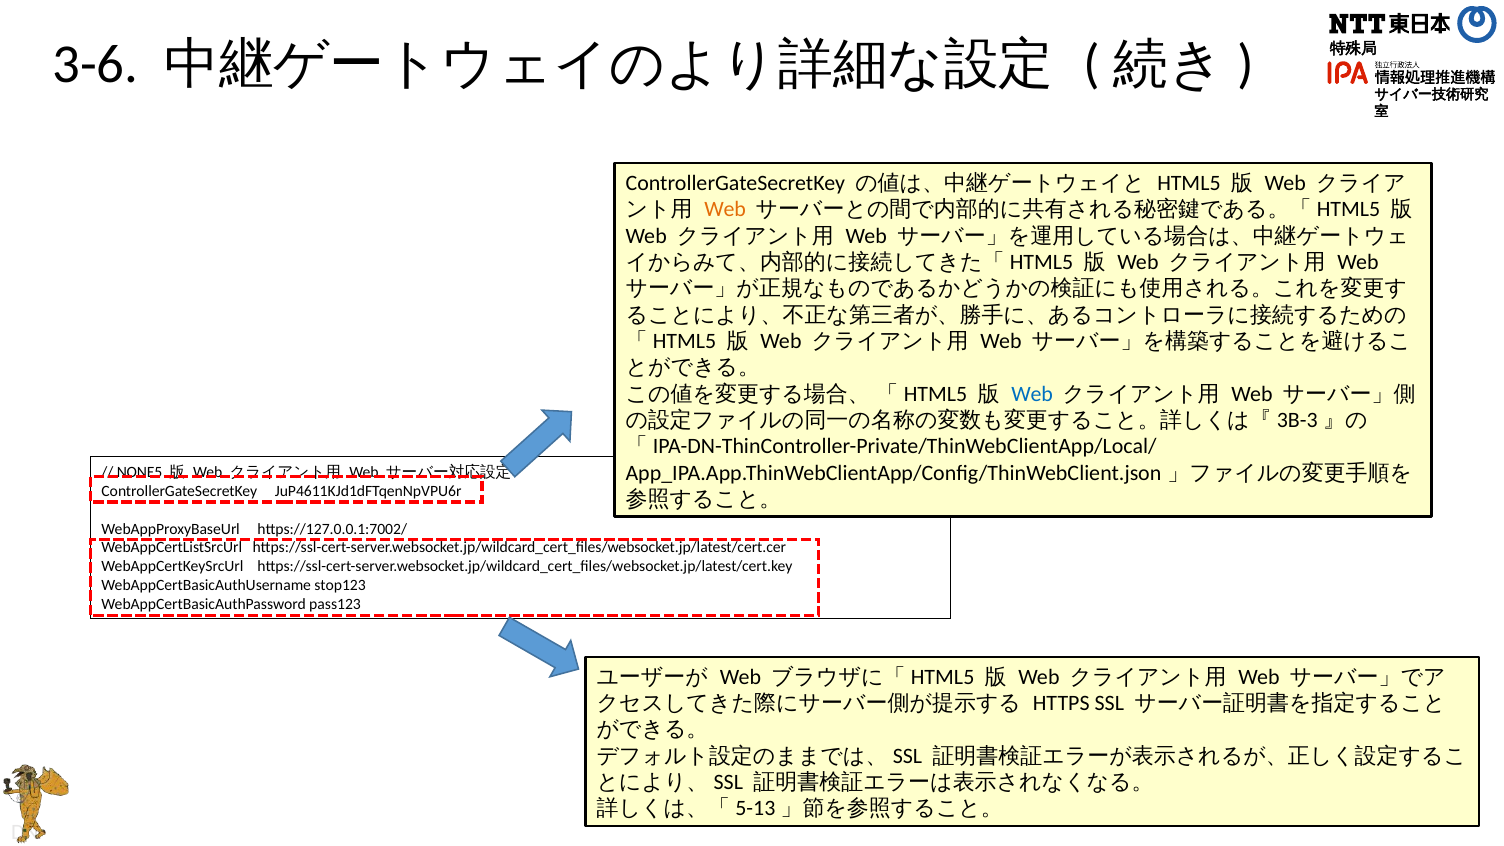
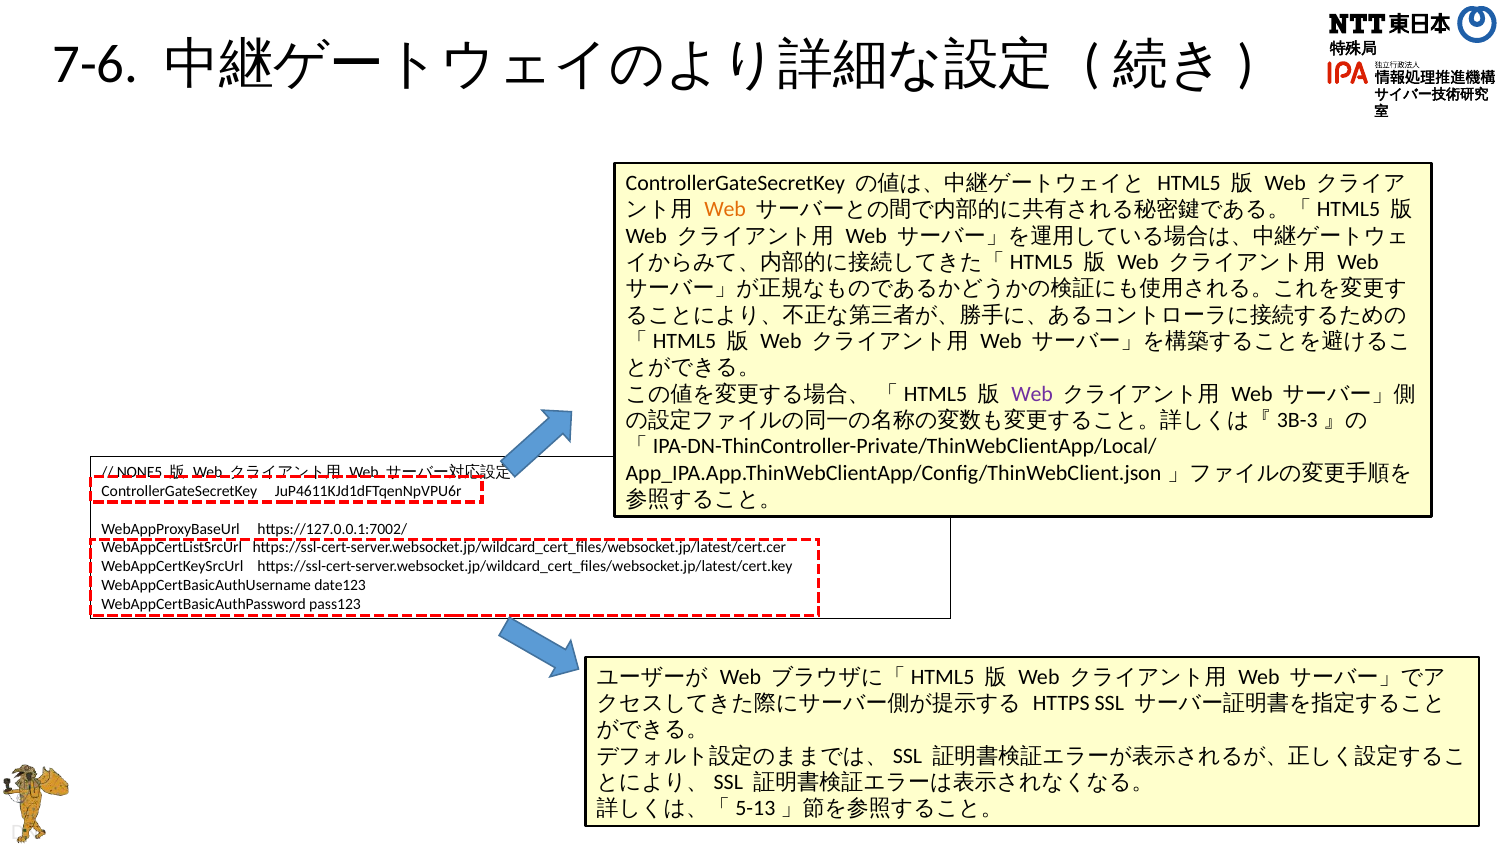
3-6: 3-6 -> 7-6 (95, 65)
Web colour: blue -> purple (1032, 394)
stop123: stop123 -> date123 (340, 585)
